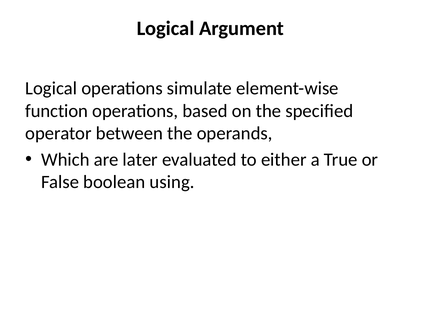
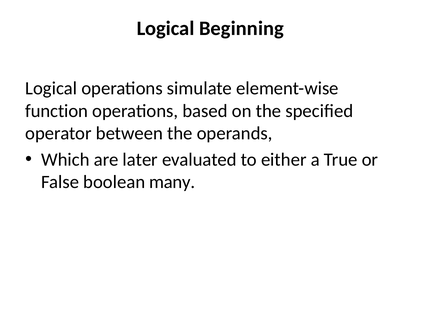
Argument: Argument -> Beginning (241, 28)
using: using -> many (172, 182)
